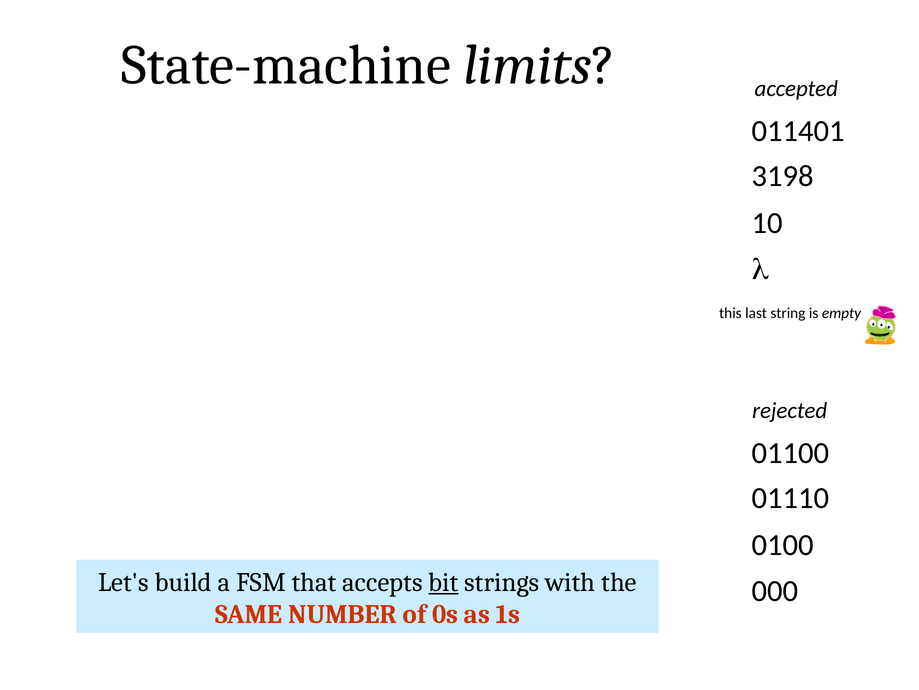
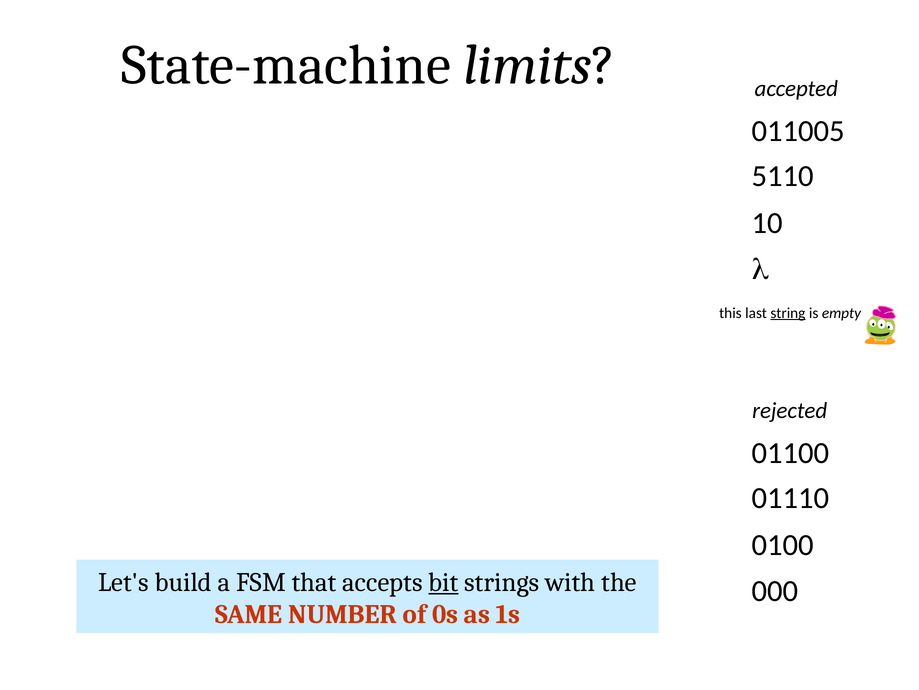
011401: 011401 -> 011005 (798, 131)
3198: 3198 -> 5110 (783, 176)
string underline: none -> present (788, 313)
